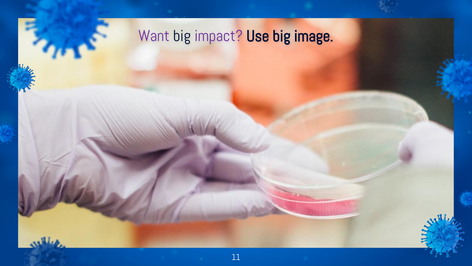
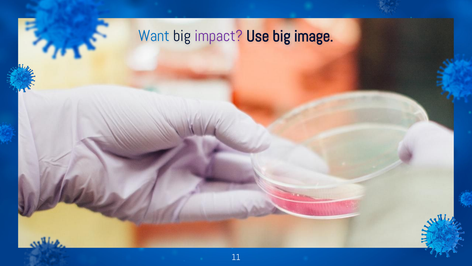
Want colour: purple -> blue (154, 36)
